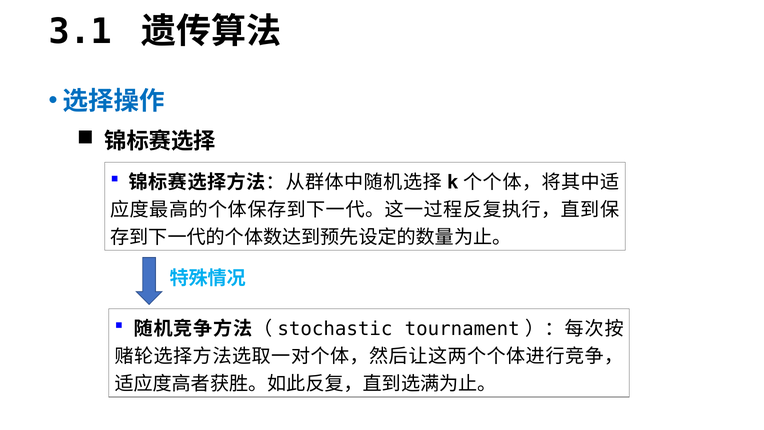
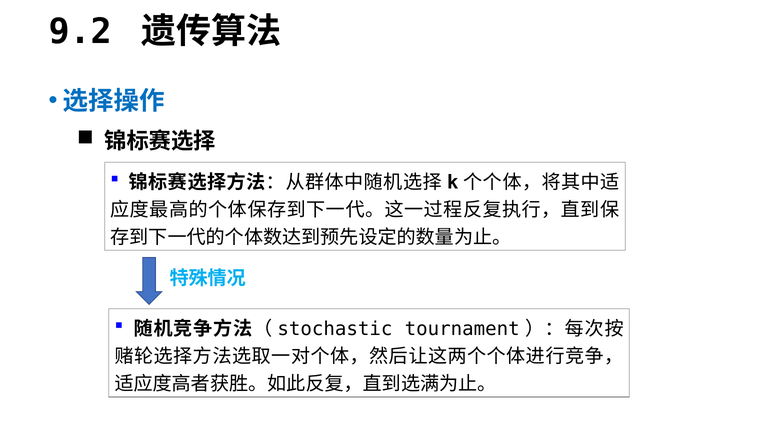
3.1: 3.1 -> 9.2 (80, 32)
